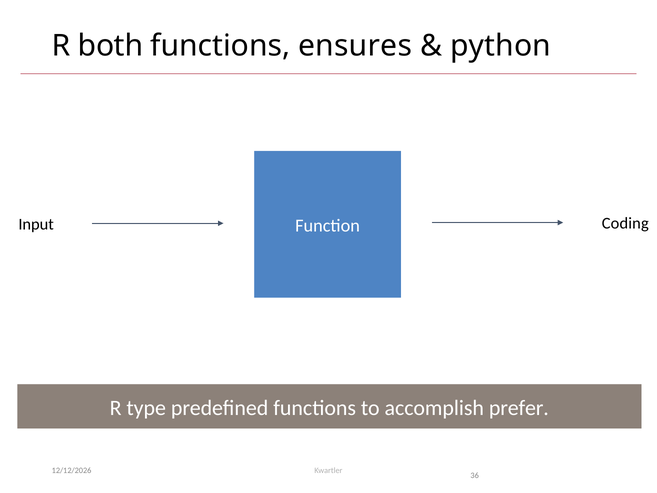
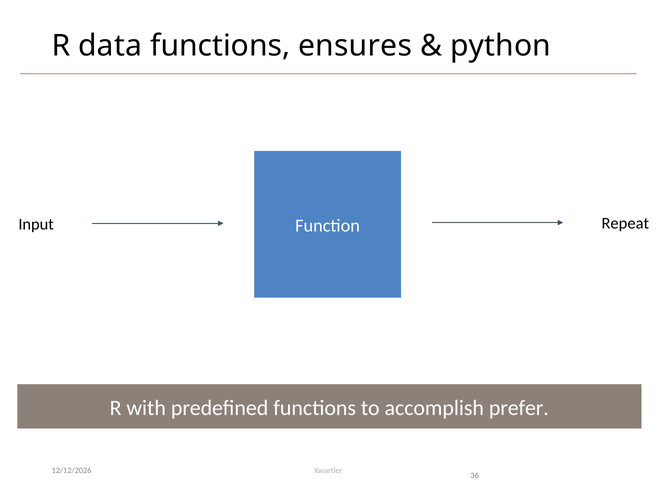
both: both -> data (110, 46)
Coding: Coding -> Repeat (625, 223)
type: type -> with (146, 408)
